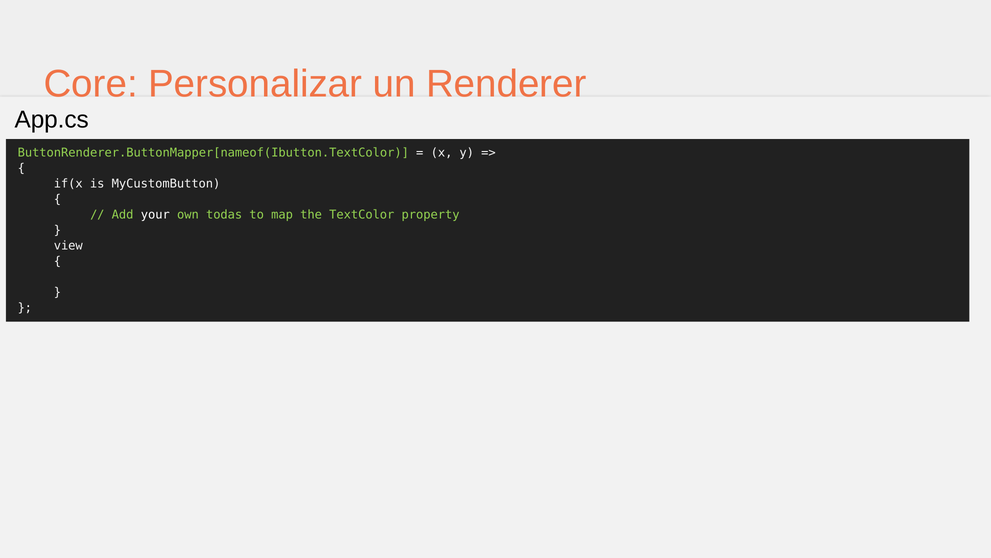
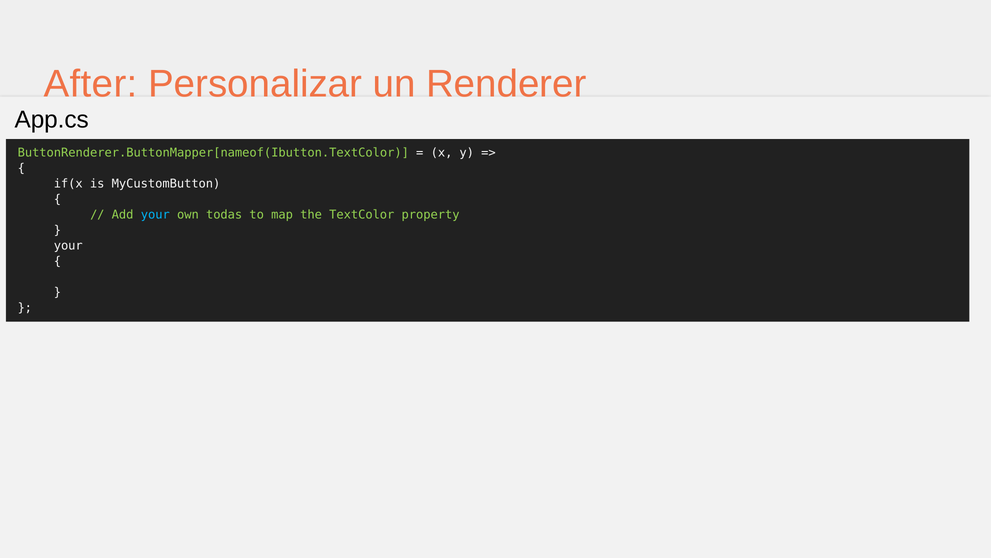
Core: Core -> After (91, 84)
your colour: white -> light blue (155, 215)
view: view -> your (68, 246)
